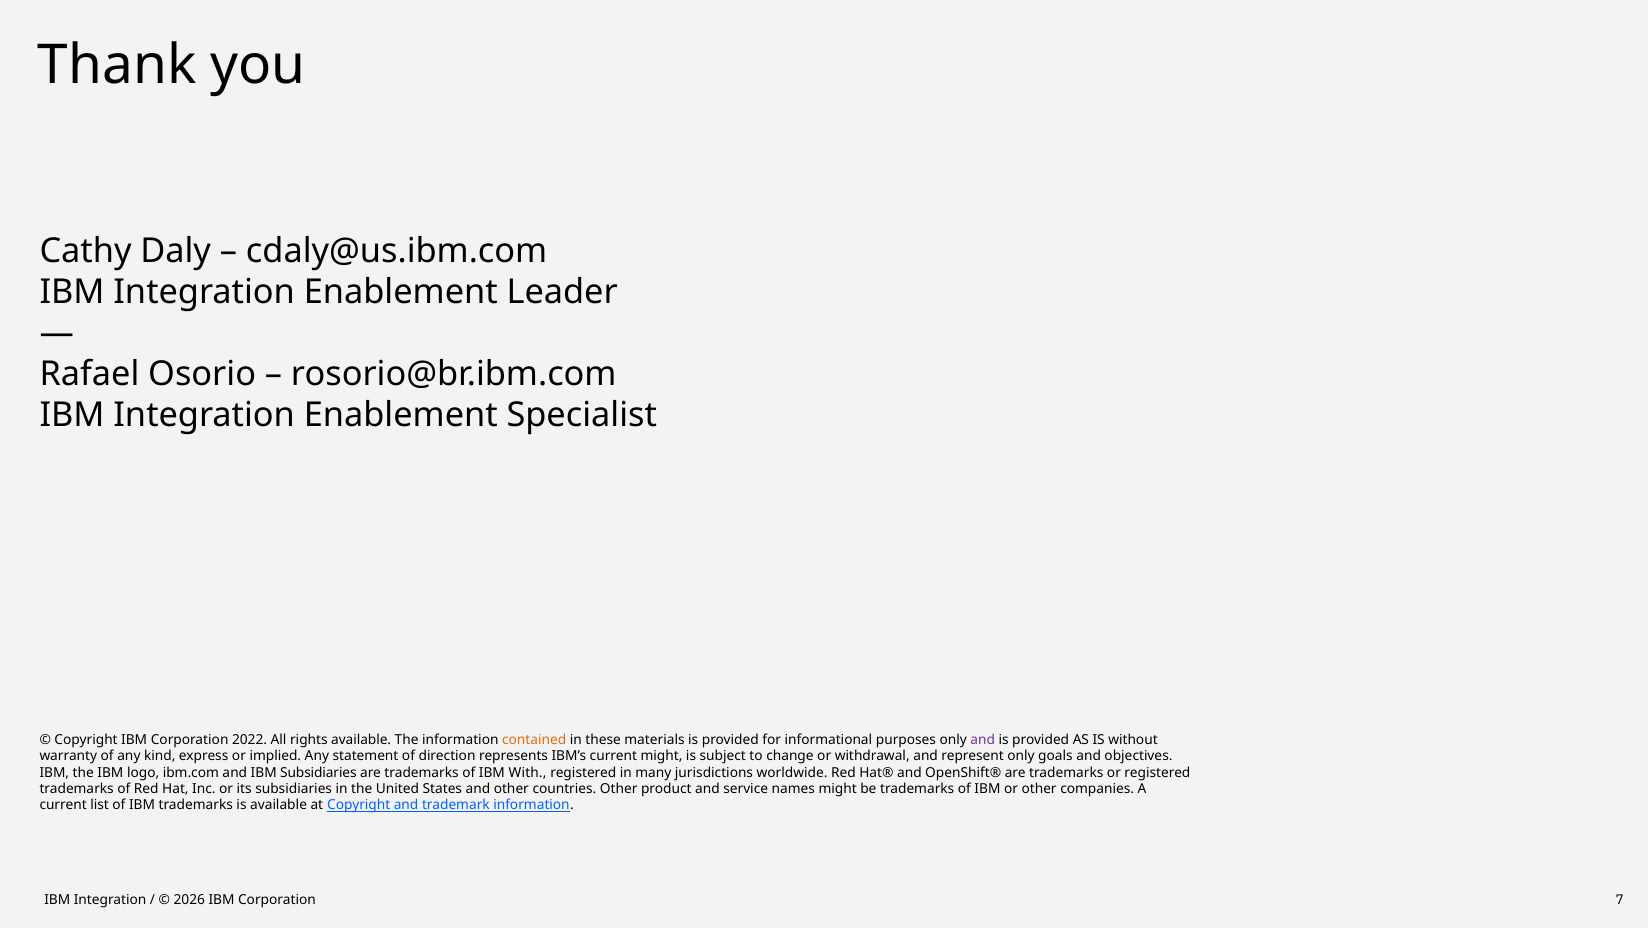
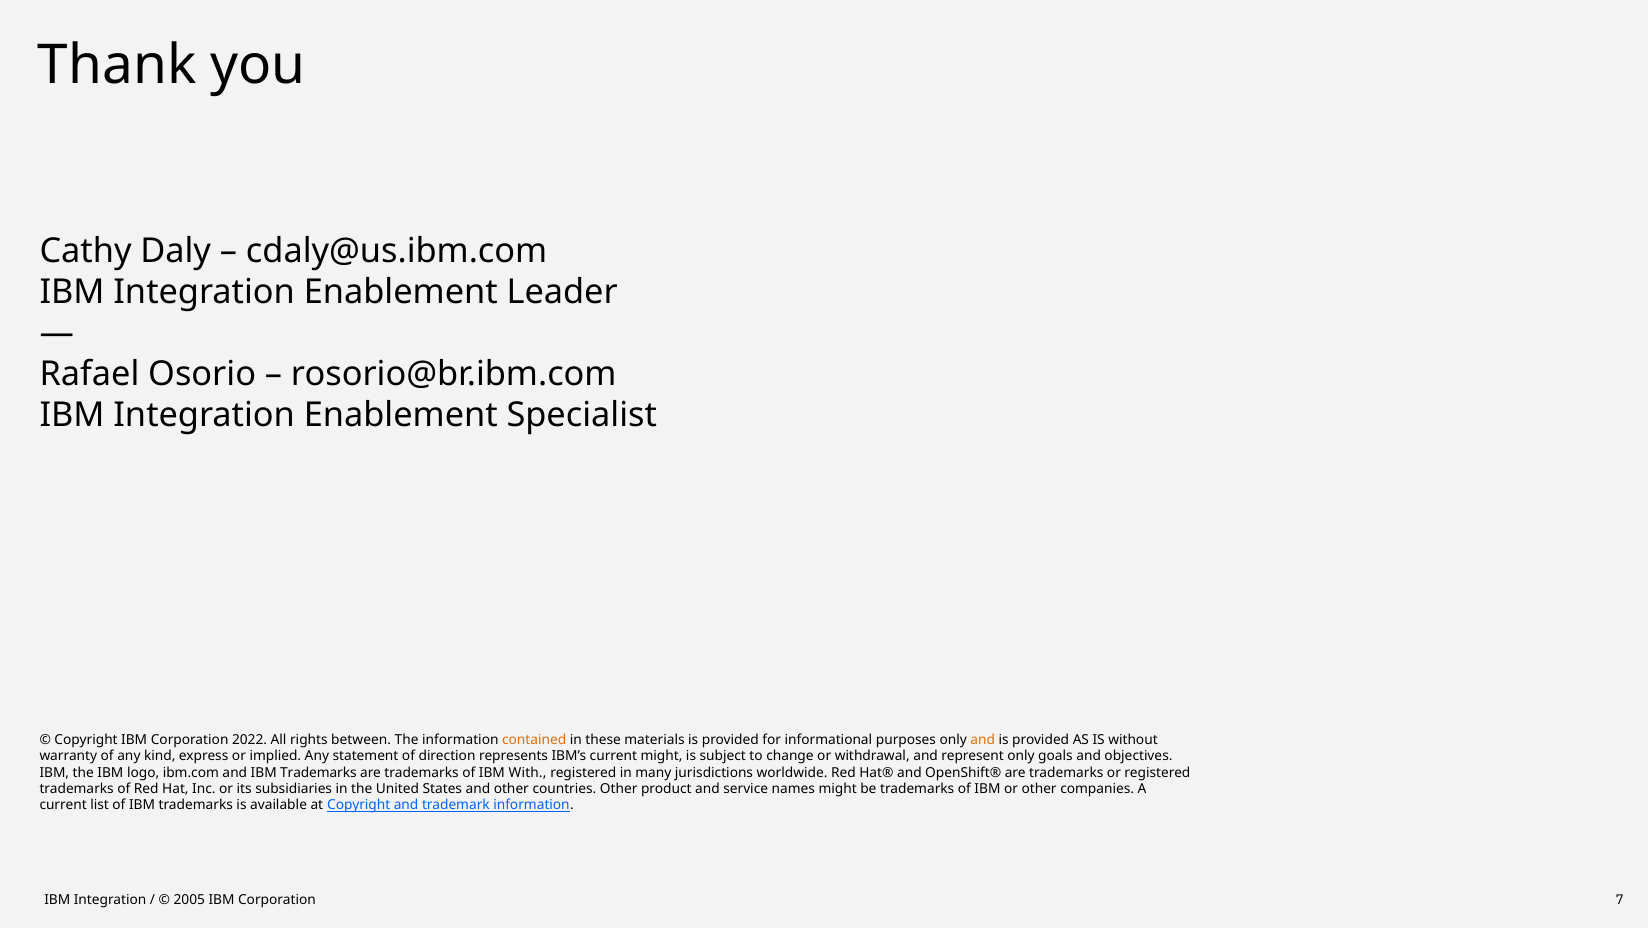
rights available: available -> between (361, 739)
and colour: purple -> orange (983, 739)
and IBM Subsidiaries: Subsidiaries -> Trademarks (318, 772)
2026: 2026 -> 2005 (189, 900)
